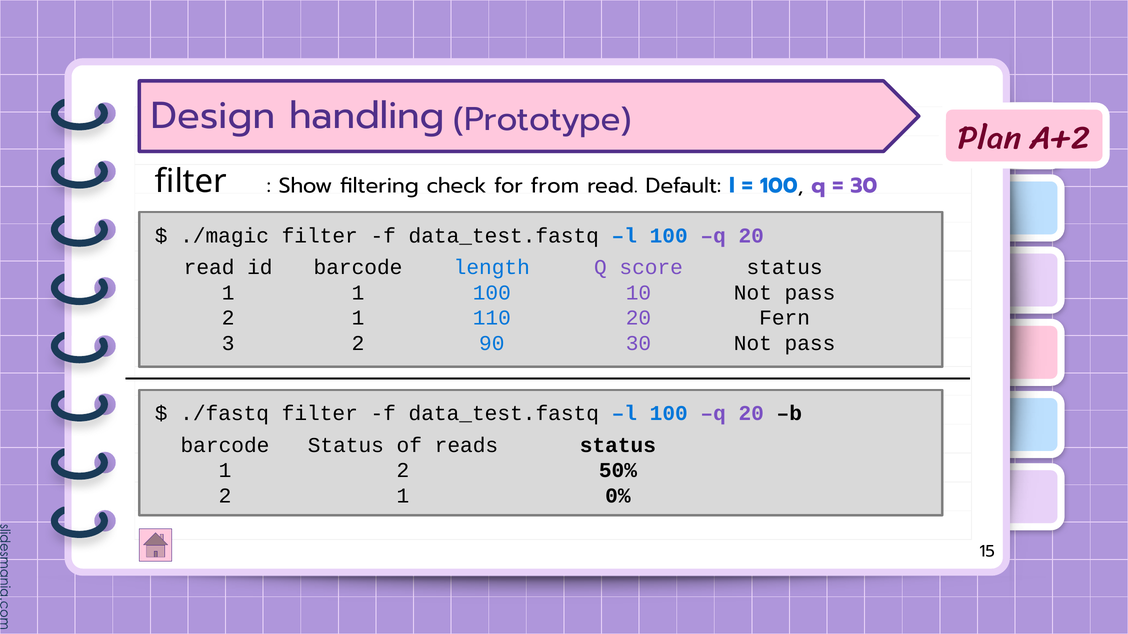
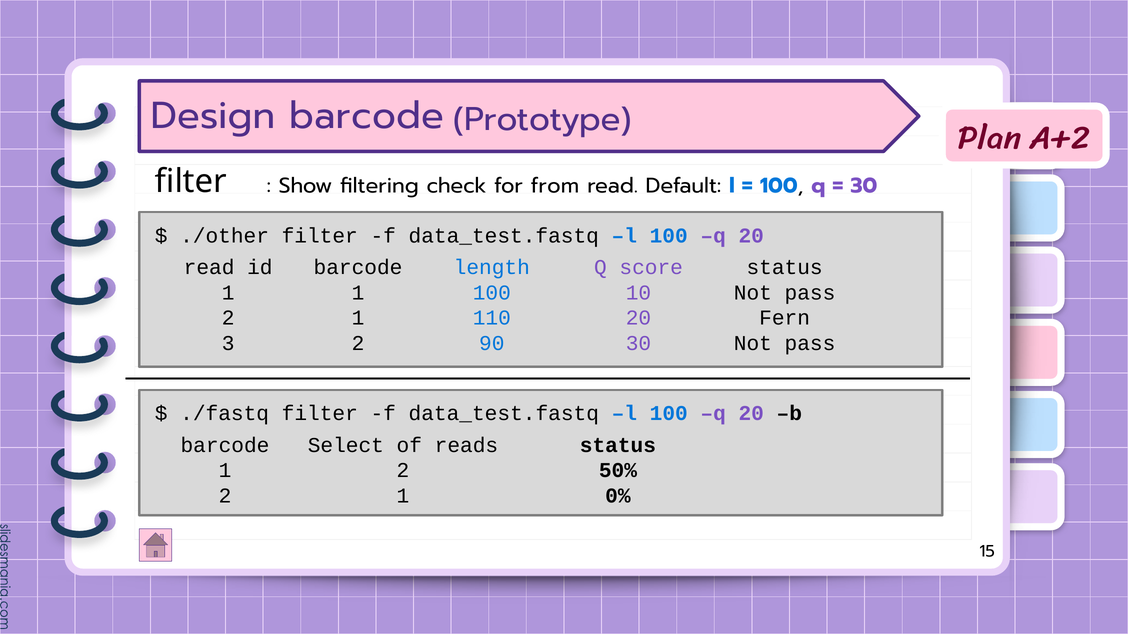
Design handling: handling -> barcode (367, 116)
./magic: ./magic -> ./other (225, 236)
barcode Status: Status -> Select (346, 445)
